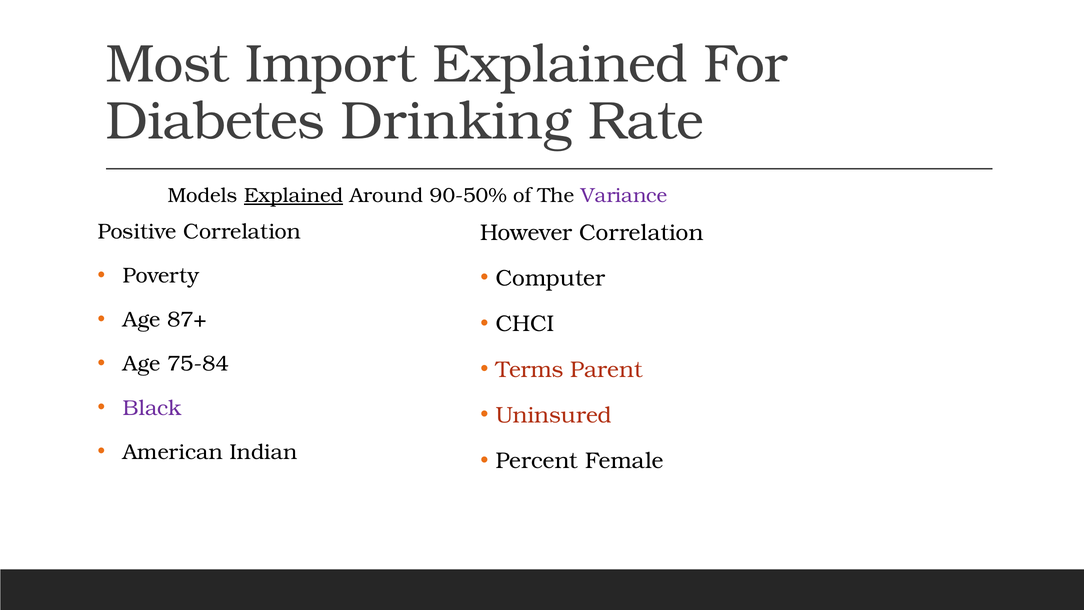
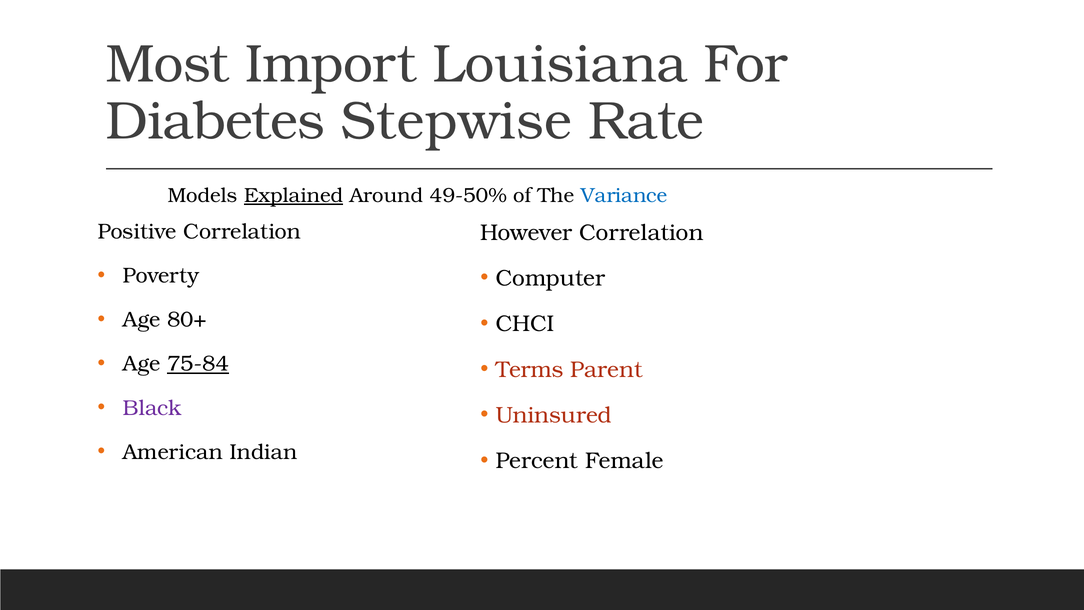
Import Explained: Explained -> Louisiana (560, 64)
Drinking: Drinking -> Stepwise (456, 121)
90-50%: 90-50% -> 49-50% (468, 195)
Variance colour: purple -> blue (624, 195)
87+: 87+ -> 80+ (187, 320)
75-84 underline: none -> present (198, 364)
